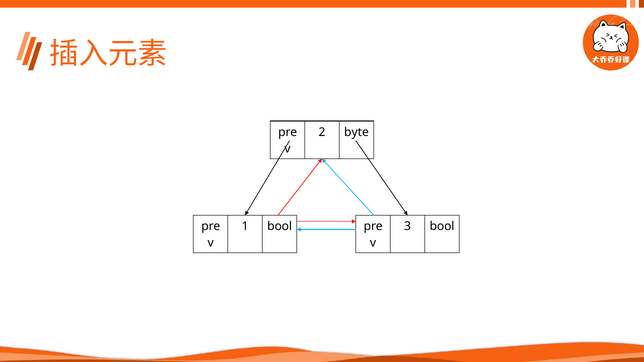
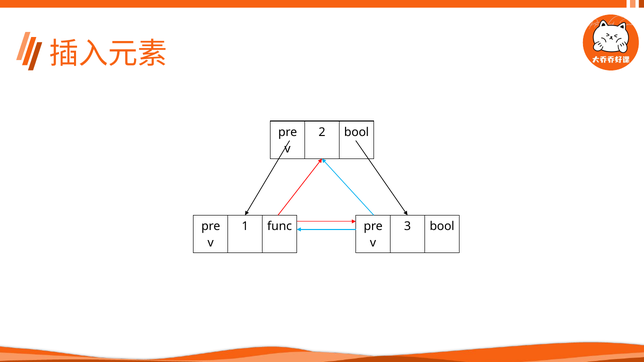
2 byte: byte -> bool (357, 132)
1 bool: bool -> func (280, 227)
